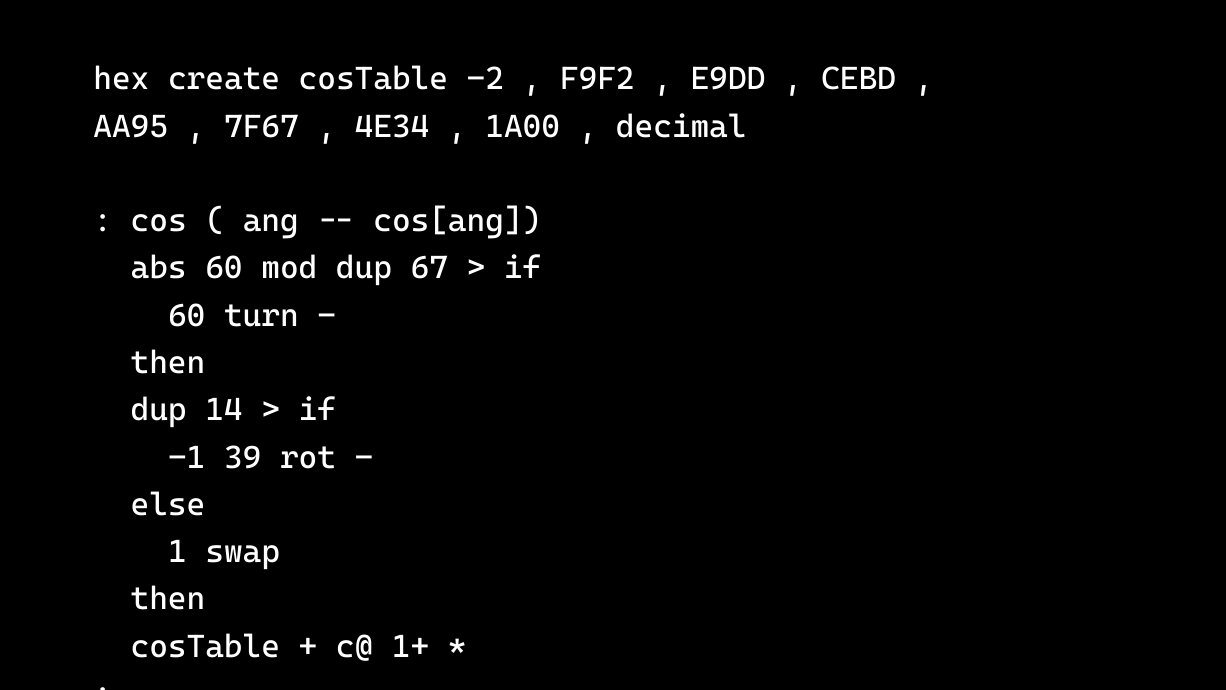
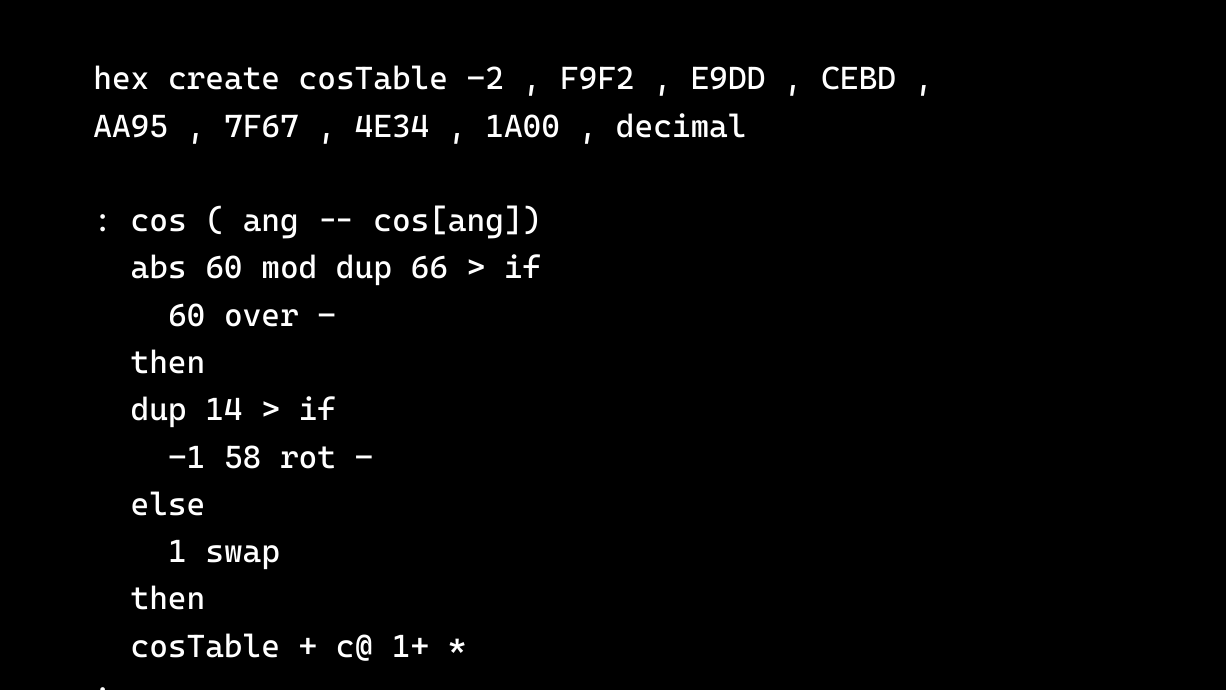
67: 67 -> 66 (429, 268)
turn: turn -> over (261, 315)
39: 39 -> 58 (243, 457)
